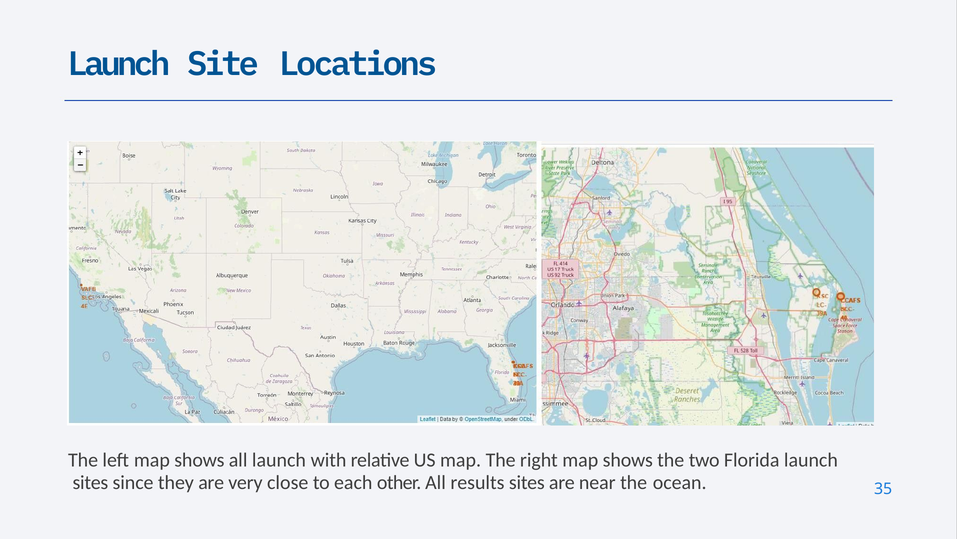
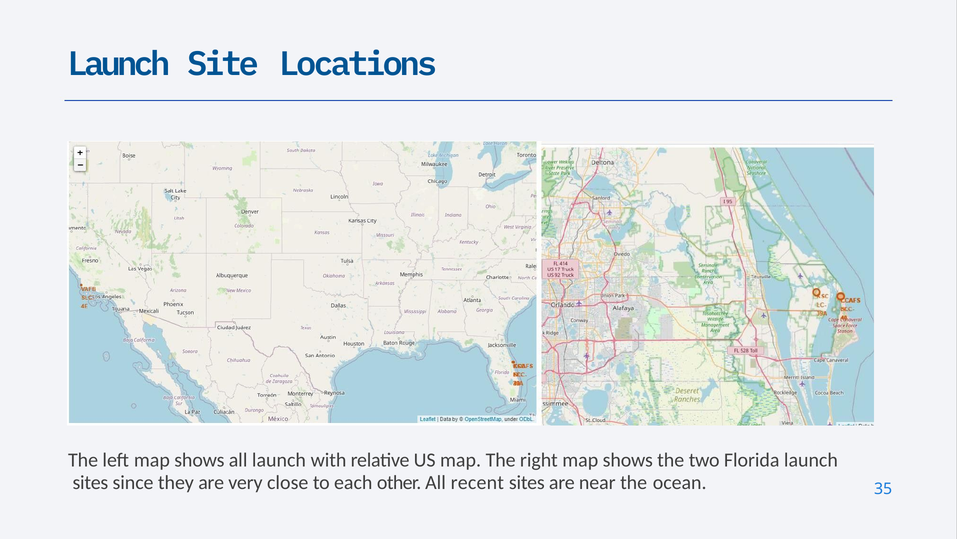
results: results -> recent (477, 482)
